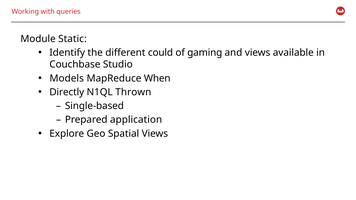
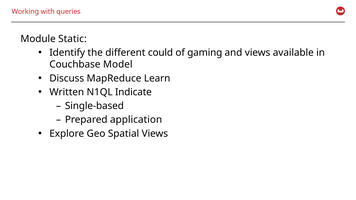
Studio: Studio -> Model (118, 65)
Models: Models -> Discuss (67, 78)
When: When -> Learn (157, 78)
Directly: Directly -> Written (67, 92)
Thrown: Thrown -> Indicate (133, 92)
